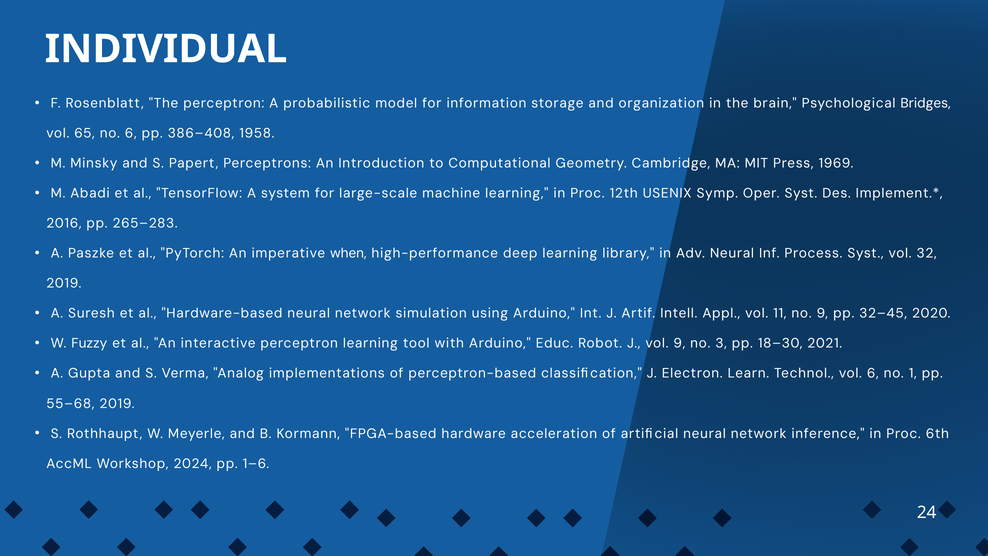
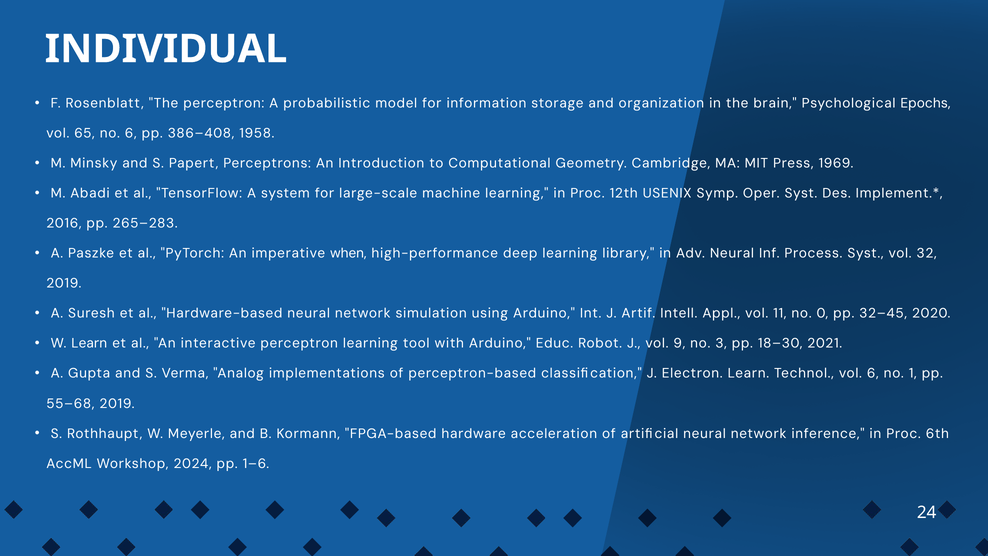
Bridges: Bridges -> Epochs (926, 103)
no 9: 9 -> 0 (822, 313)
W Fuzzy: Fuzzy -> Learn (89, 343)
